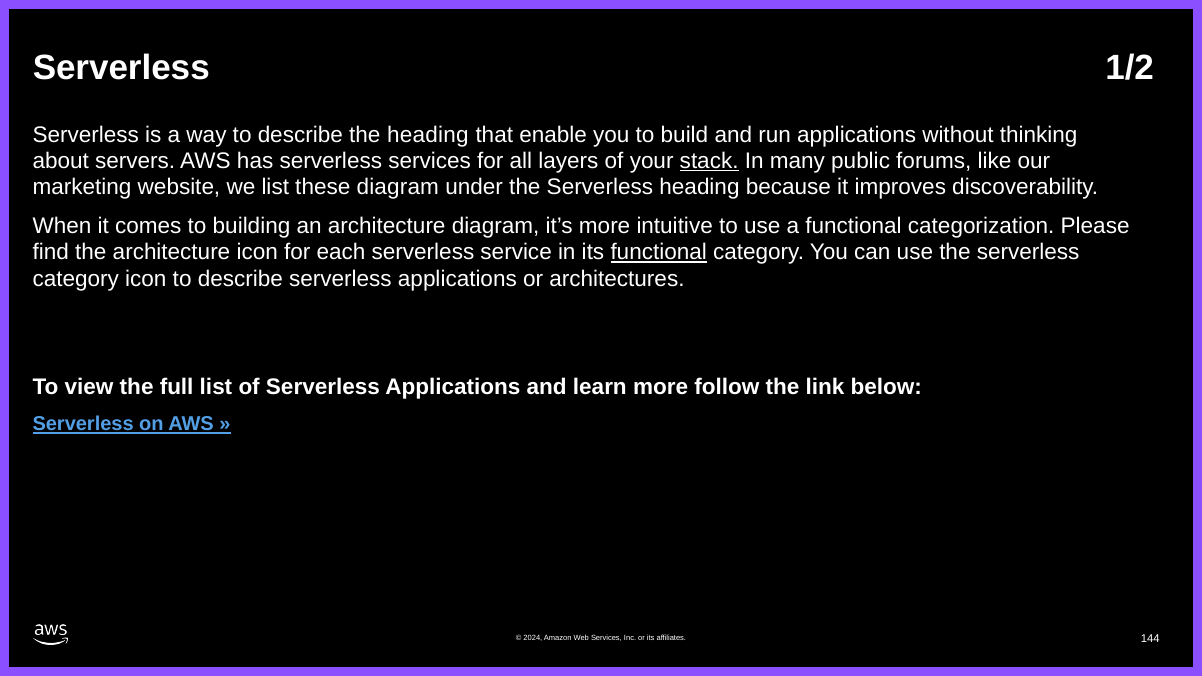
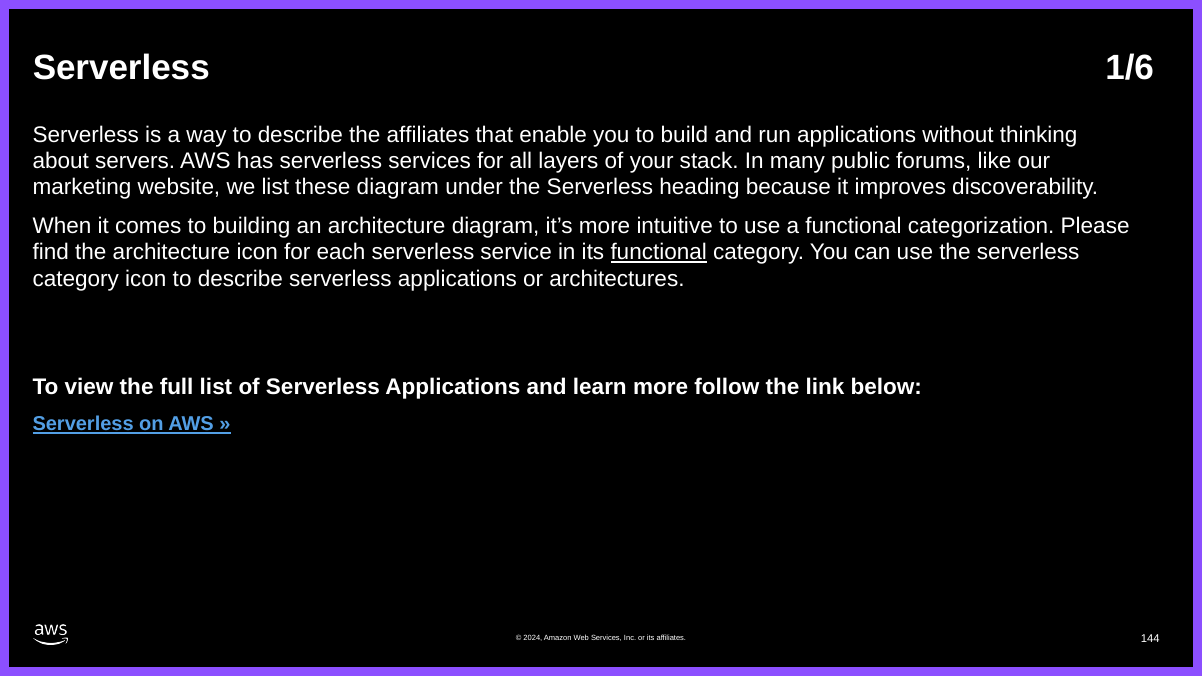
1/2: 1/2 -> 1/6 (1130, 68)
the heading: heading -> affiliates (428, 135)
stack underline: present -> none (709, 161)
